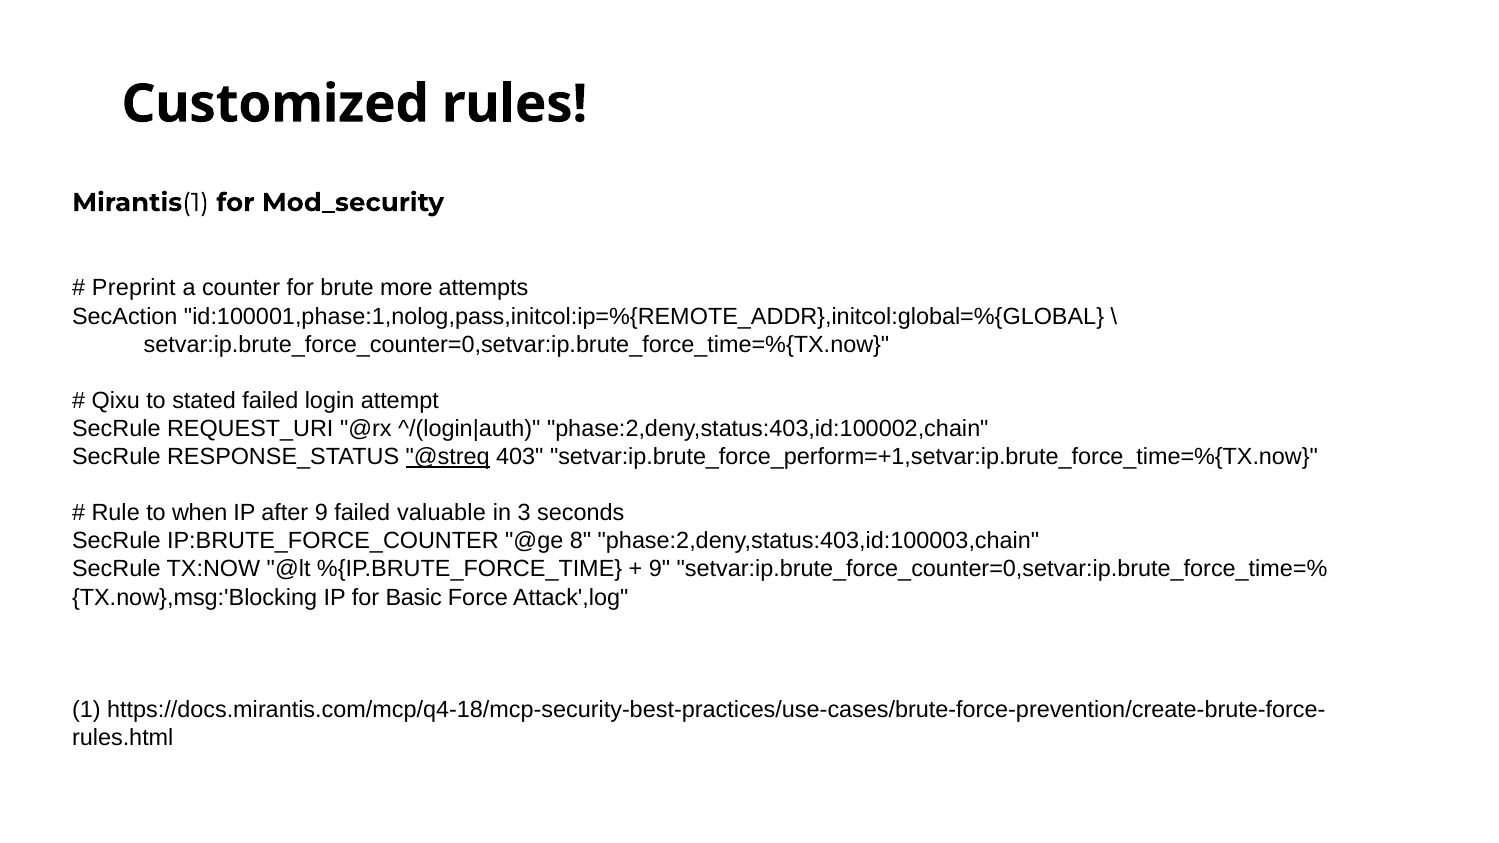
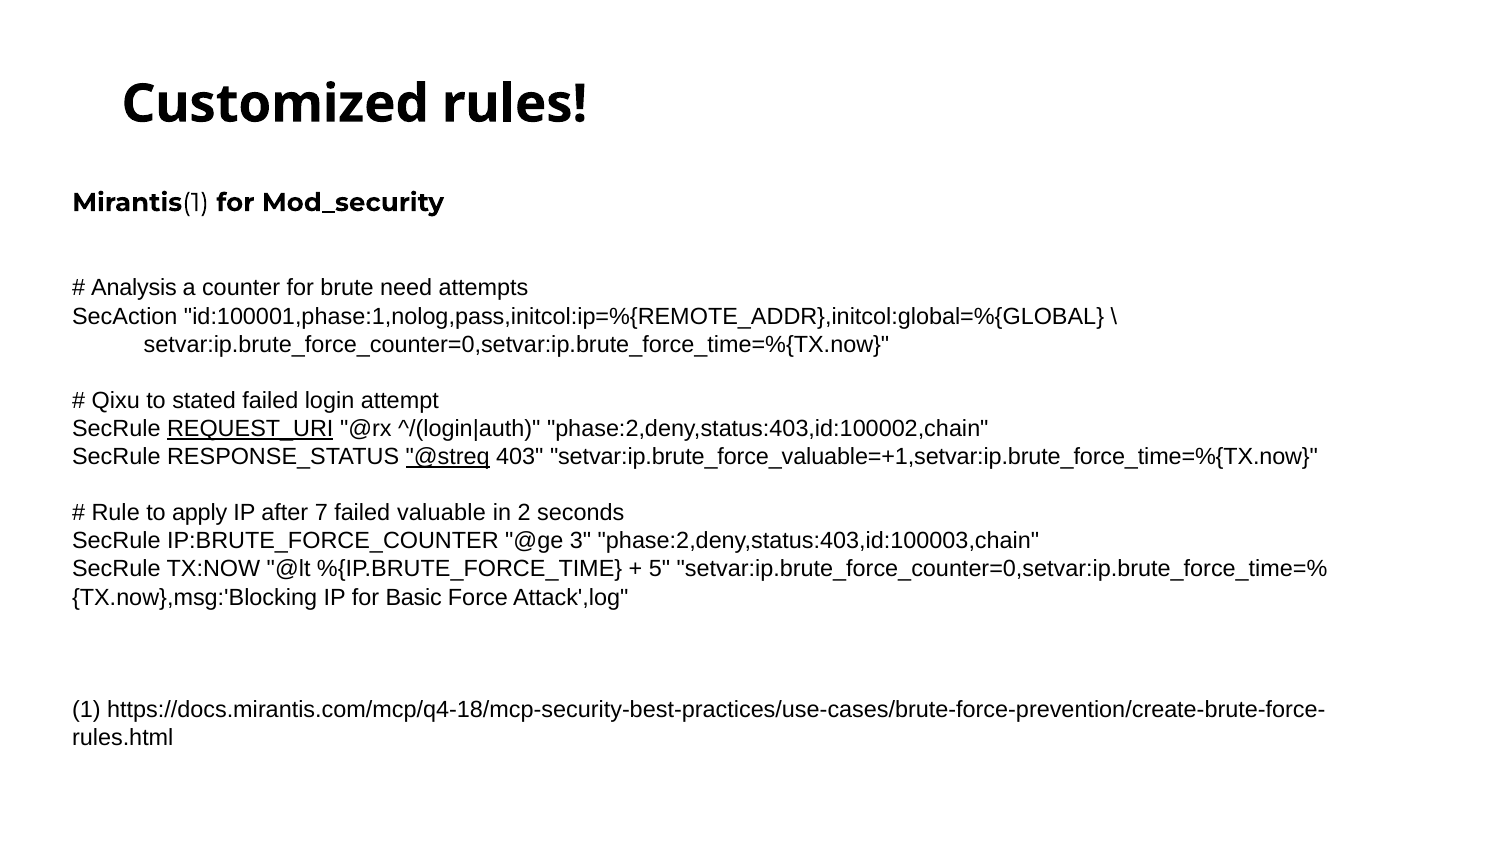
Preprint: Preprint -> Analysis (134, 288)
more: more -> need (406, 288)
REQUEST_URI underline: none -> present (250, 429)
setvar:ip.brute_force_perform=+1,setvar:ip.brute_force_time=%{TX.now: setvar:ip.brute_force_perform=+1,setvar:ip.brute_force_time=%{TX.now -> setvar:ip.brute_force_valuable=+1,setvar:ip.brute_force_time=%{TX.now (934, 457)
when: when -> apply (200, 513)
after 9: 9 -> 7 (321, 513)
3: 3 -> 2 (524, 513)
8: 8 -> 3 (580, 541)
9: 9 -> 5 (659, 569)
